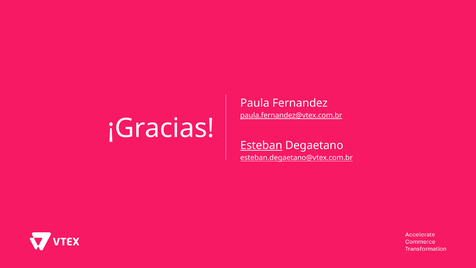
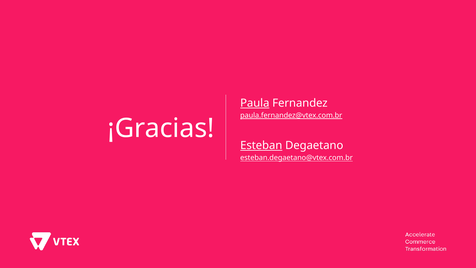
Paula underline: none -> present (255, 103)
